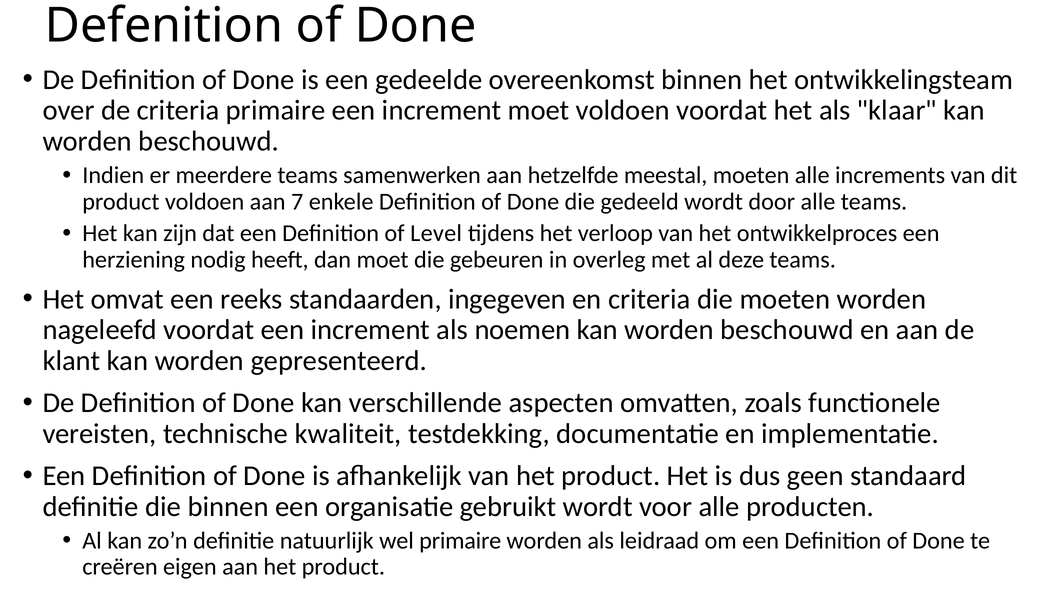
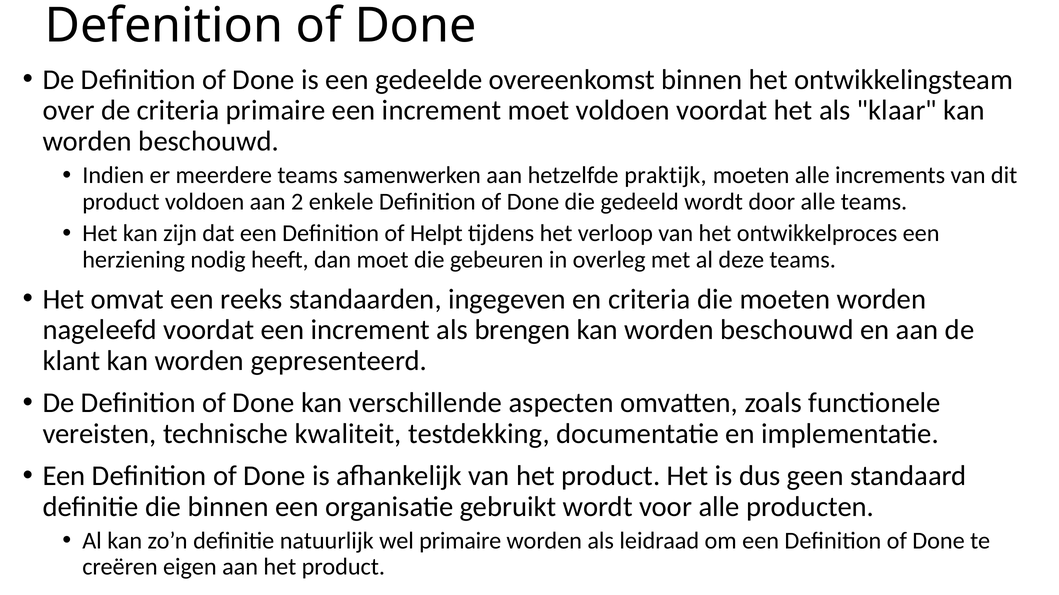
meestal: meestal -> praktijk (665, 176)
7: 7 -> 2 (297, 202)
Level: Level -> Helpt (436, 234)
noemen: noemen -> brengen (522, 330)
